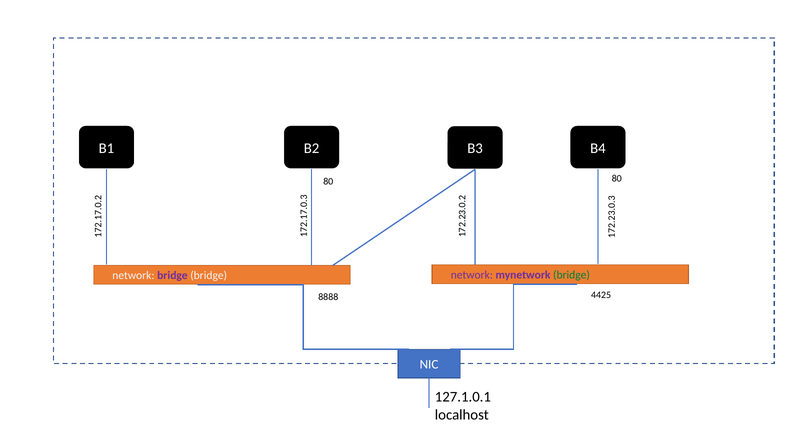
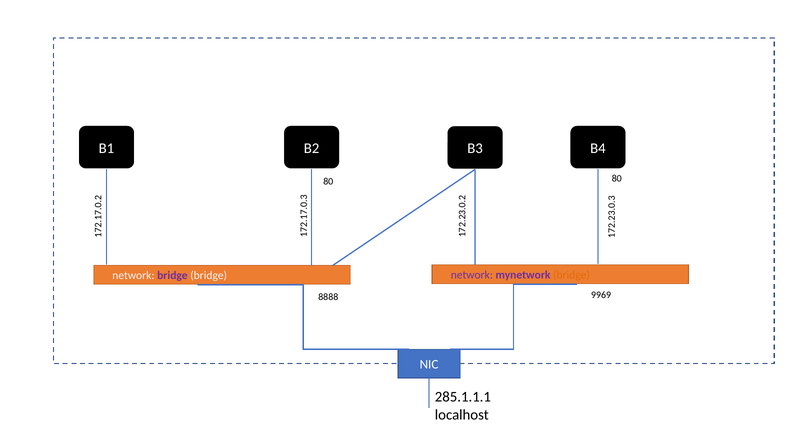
bridge colour: green -> orange (571, 275)
4425: 4425 -> 9969 (601, 295)
127.1.0.1: 127.1.0.1 -> 285.1.1.1 (463, 397)
